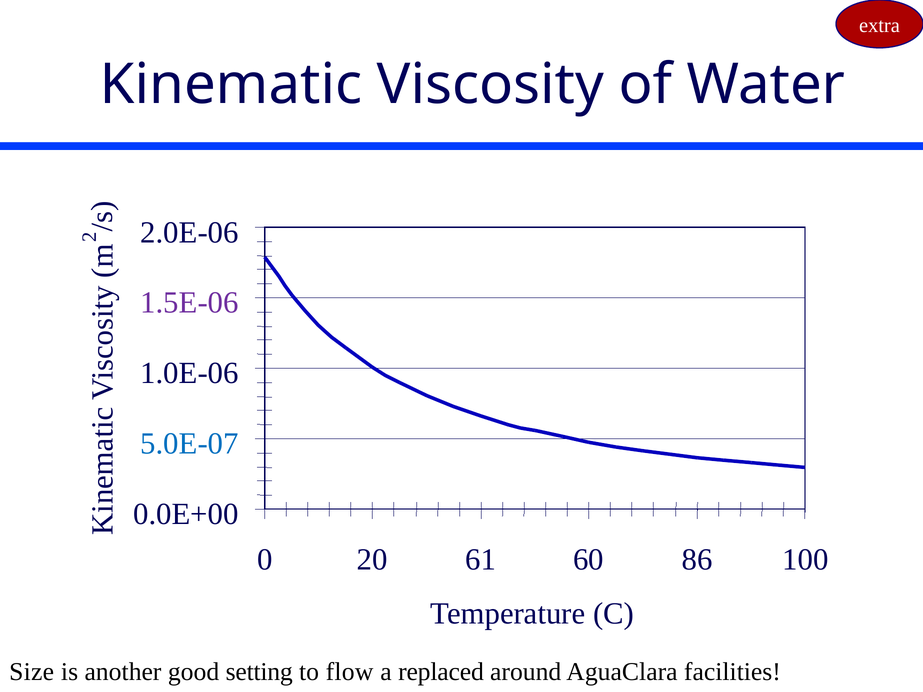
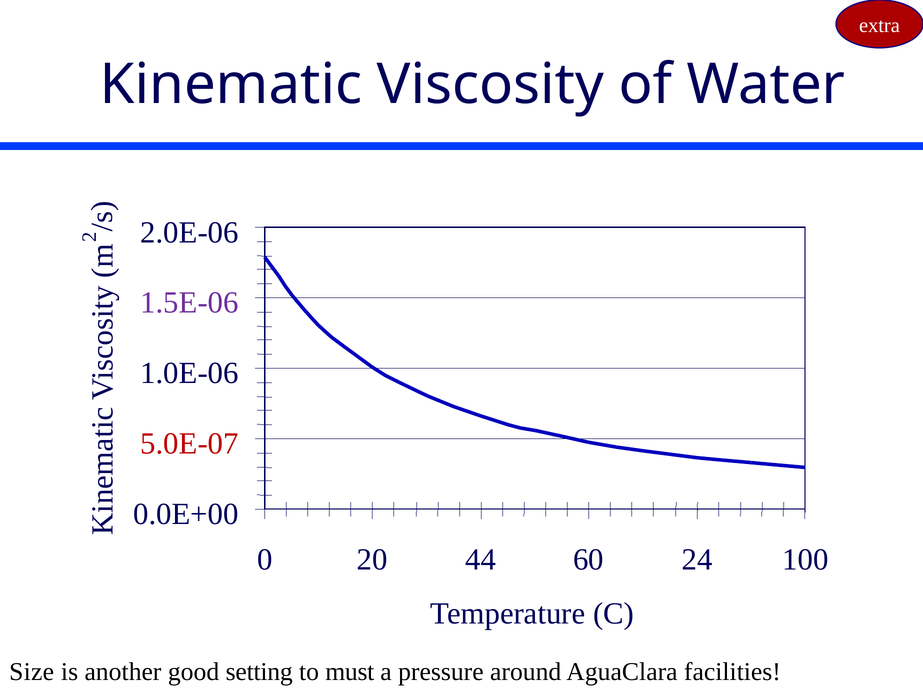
5.0E-07 colour: blue -> red (189, 444)
61: 61 -> 44 (481, 560)
86: 86 -> 24 (697, 560)
flow: flow -> must (350, 672)
replaced: replaced -> pressure (441, 672)
